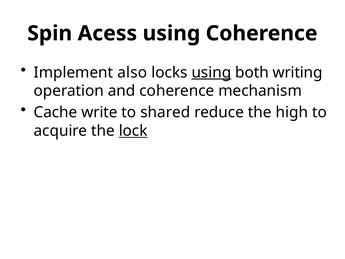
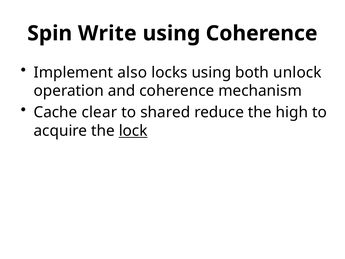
Acess: Acess -> Write (107, 33)
using underline: present -> none (211, 72)
writing: writing -> unlock (297, 72)
write: write -> clear (99, 112)
